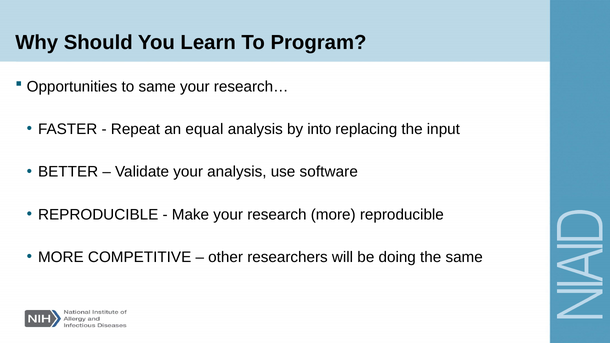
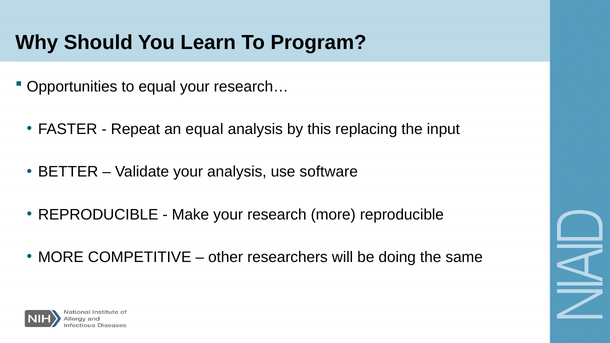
to same: same -> equal (157, 87)
into: into -> this (319, 129)
